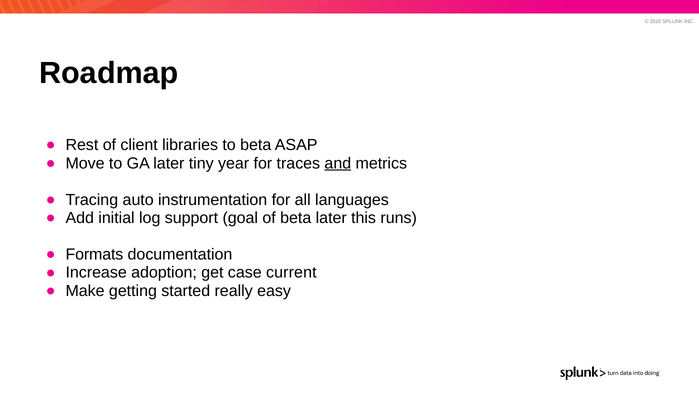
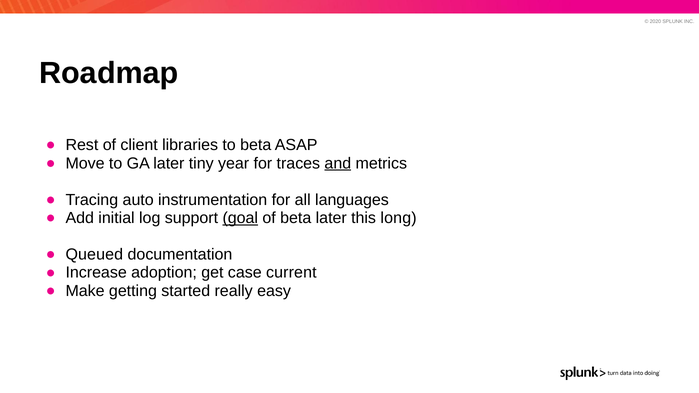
goal underline: none -> present (240, 218)
runs: runs -> long (399, 218)
Formats: Formats -> Queued (94, 255)
